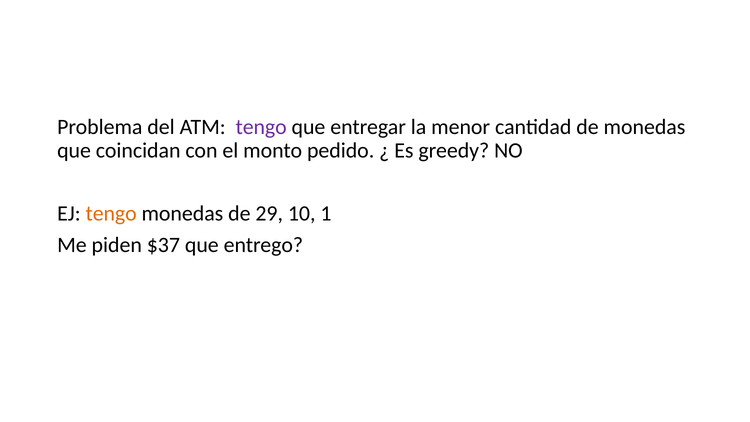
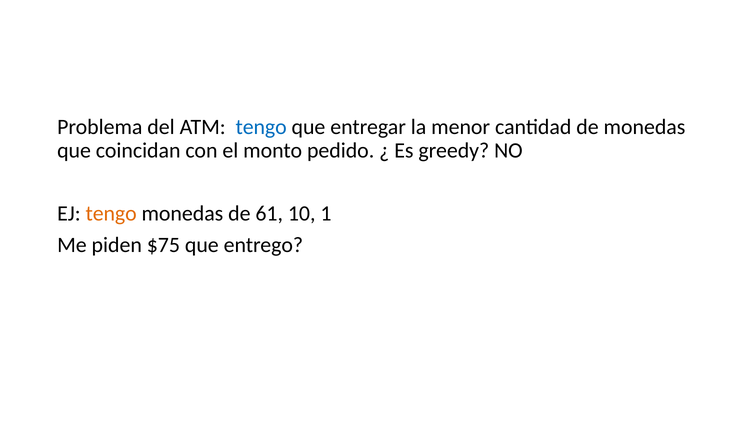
tengo colour: purple -> blue (261, 127)
29: 29 -> 61 (269, 213)
$37: $37 -> $75 (163, 245)
